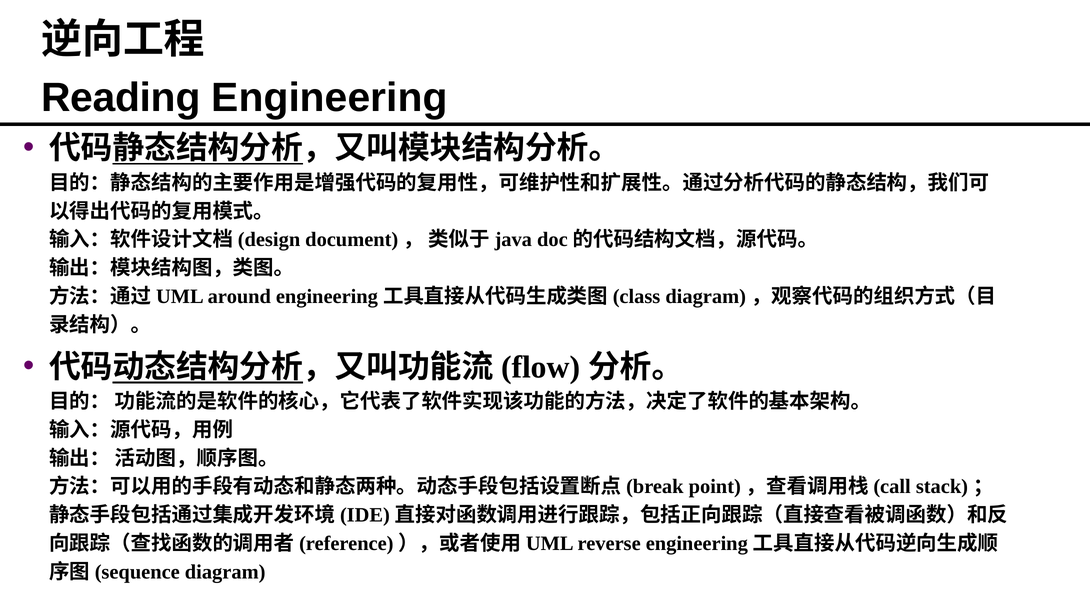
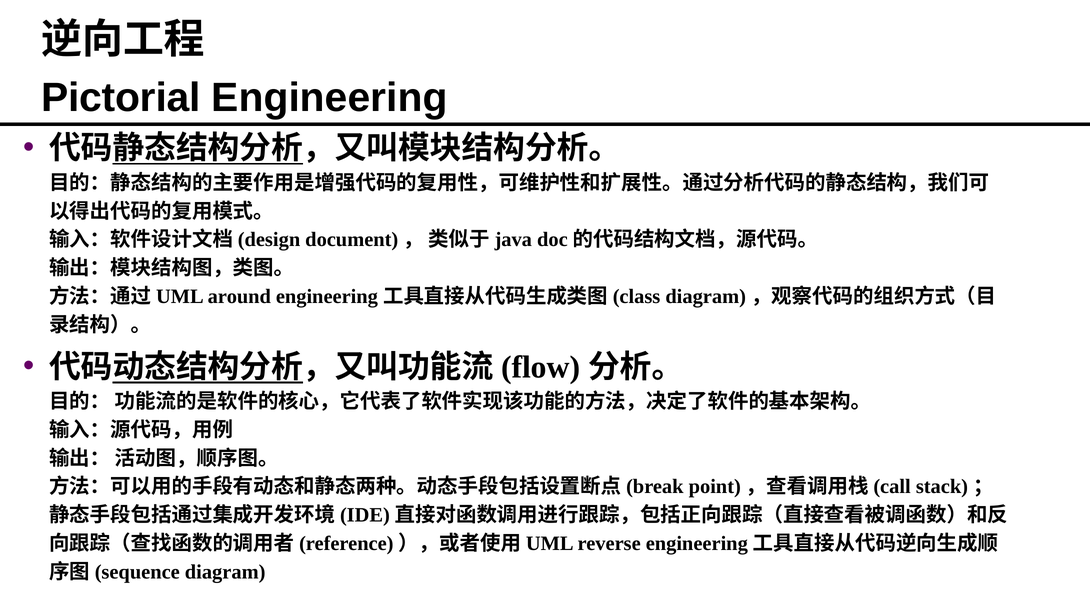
Reading: Reading -> Pictorial (121, 98)
